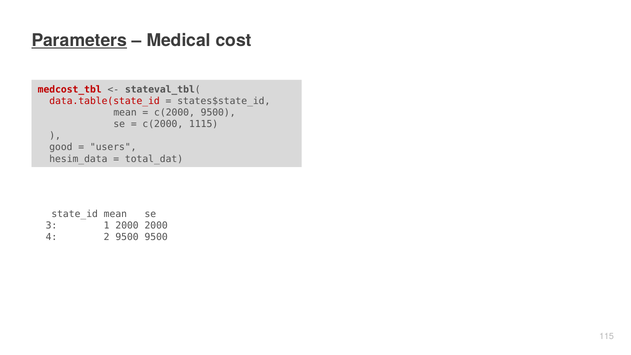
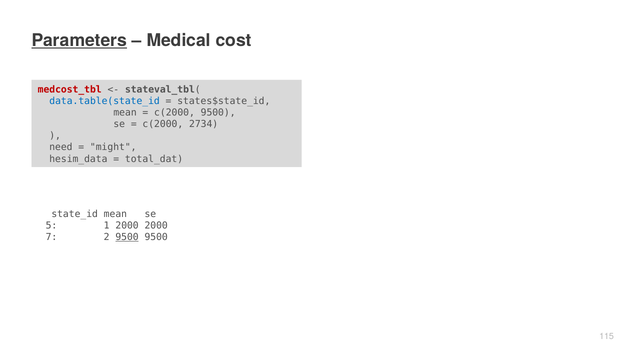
data.table(state_id colour: red -> blue (105, 101)
1115: 1115 -> 2734 (204, 124)
good: good -> need (61, 147)
users: users -> might (113, 147)
3: 3 -> 5 (51, 226)
4: 4 -> 7 (51, 237)
9500 underline: none -> present (127, 237)
